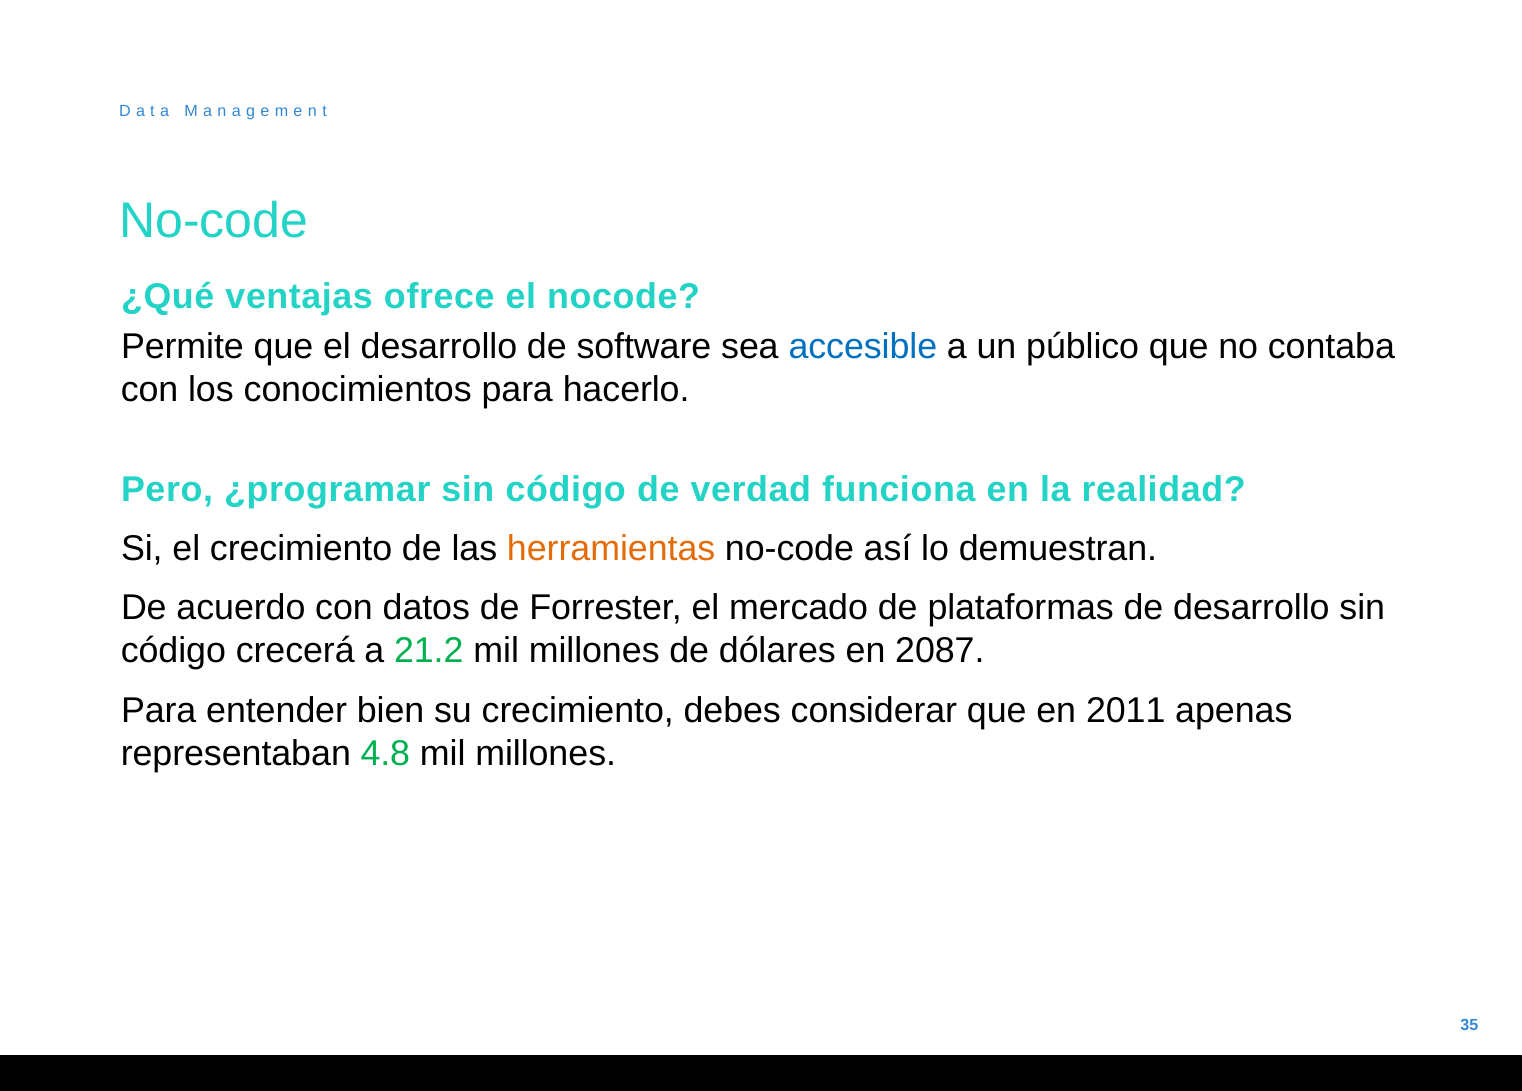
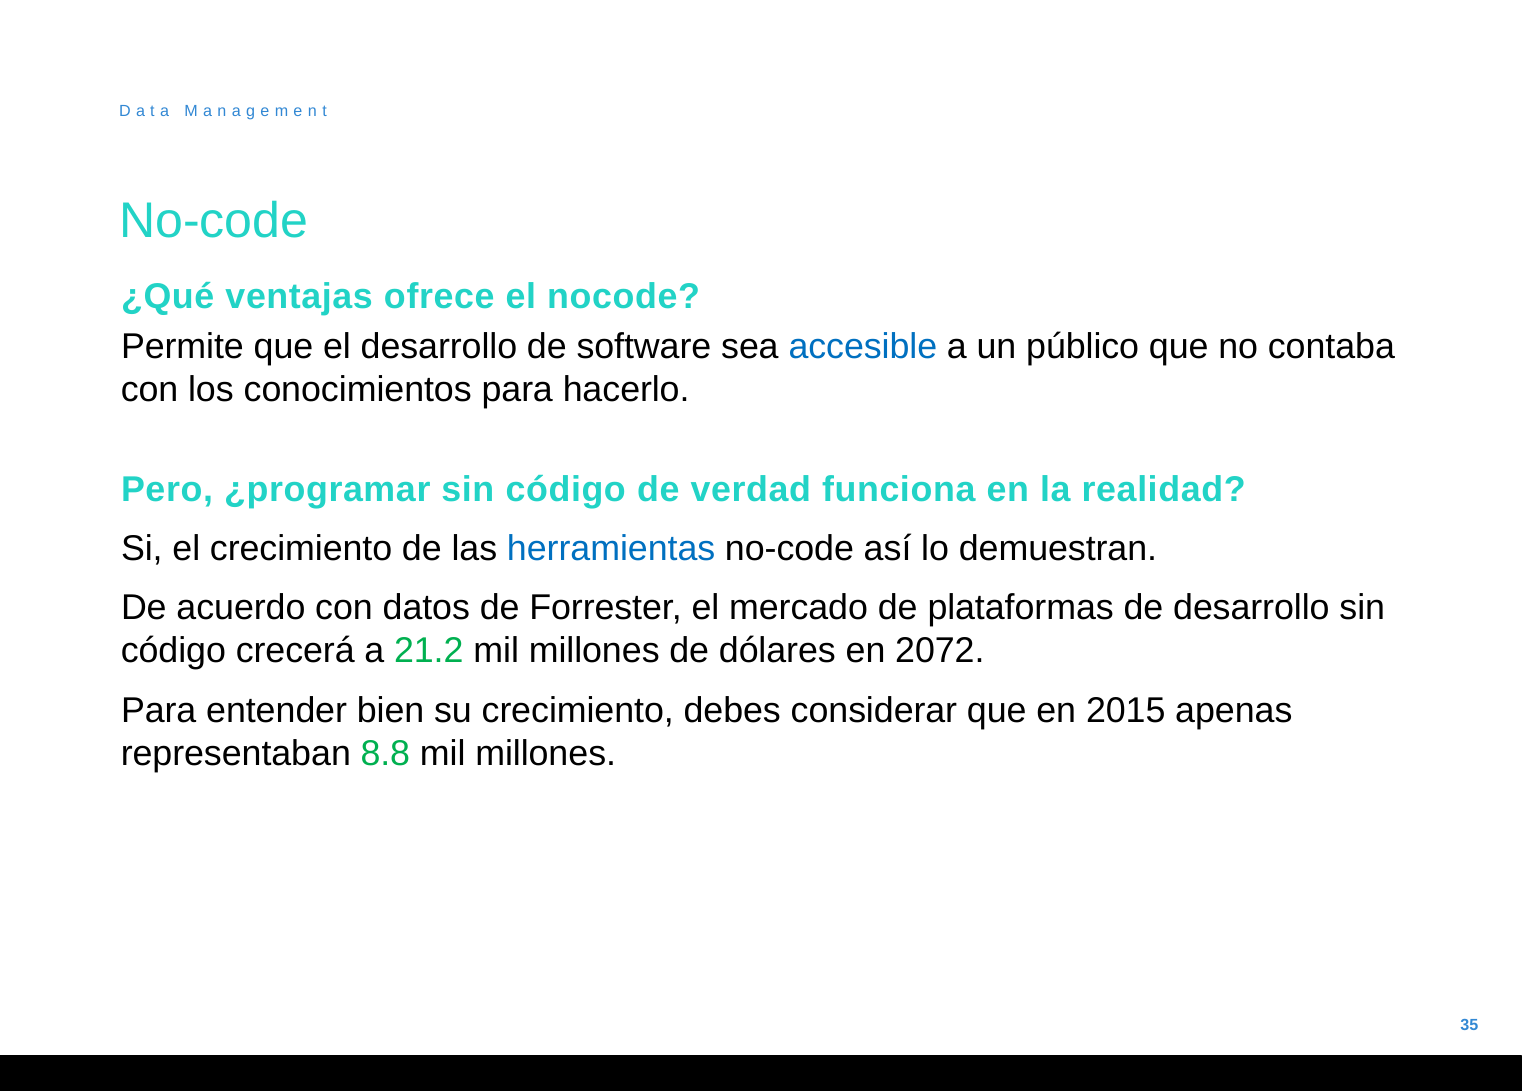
herramientas colour: orange -> blue (611, 549)
2087: 2087 -> 2072 (940, 651)
2011: 2011 -> 2015 (1126, 711)
4.8: 4.8 -> 8.8 (385, 753)
